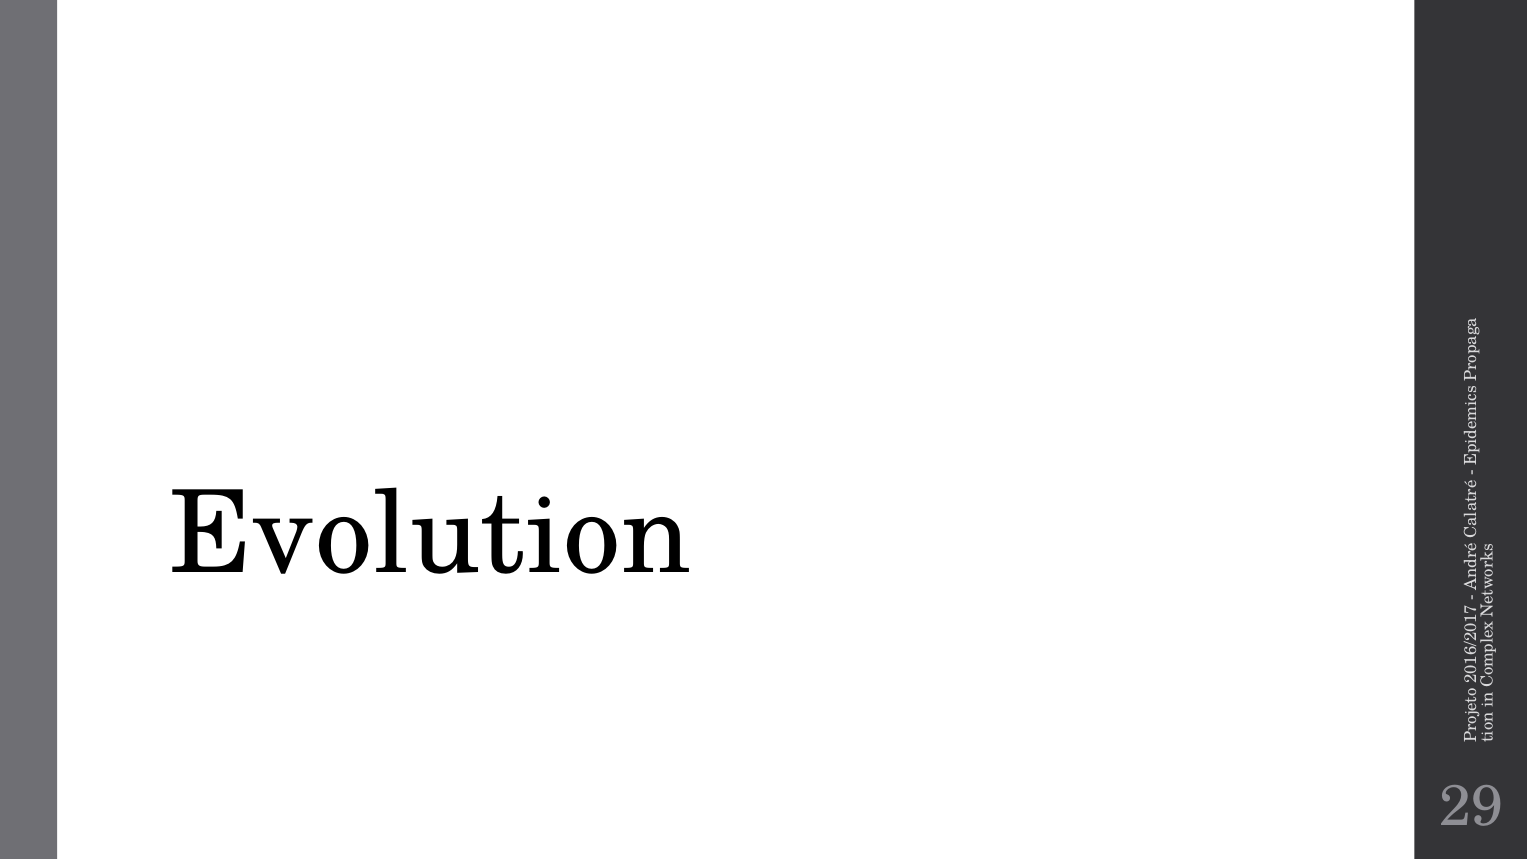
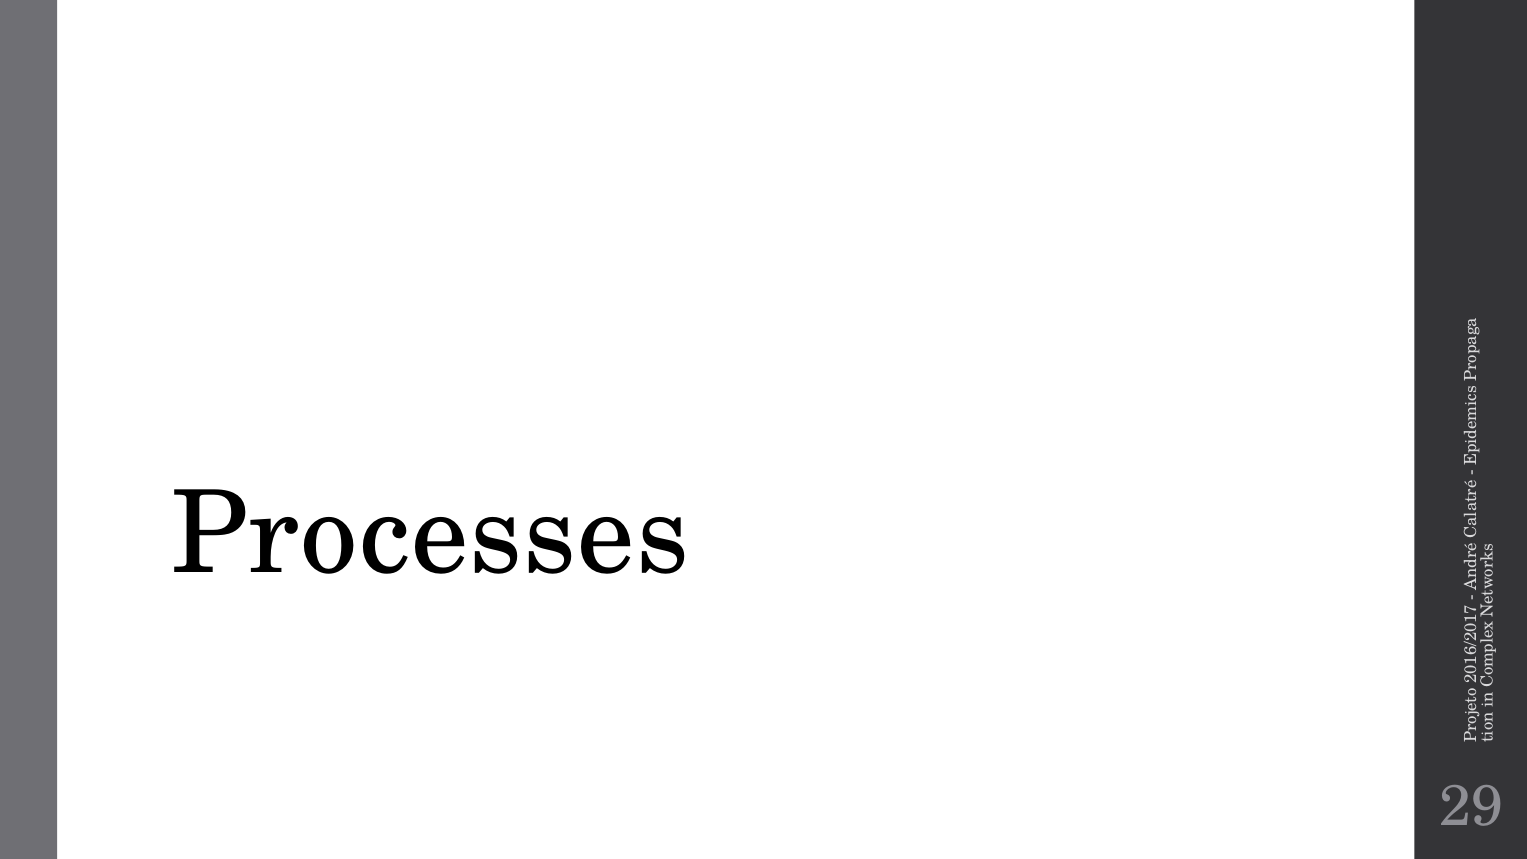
Evolution: Evolution -> Processes (430, 534)
